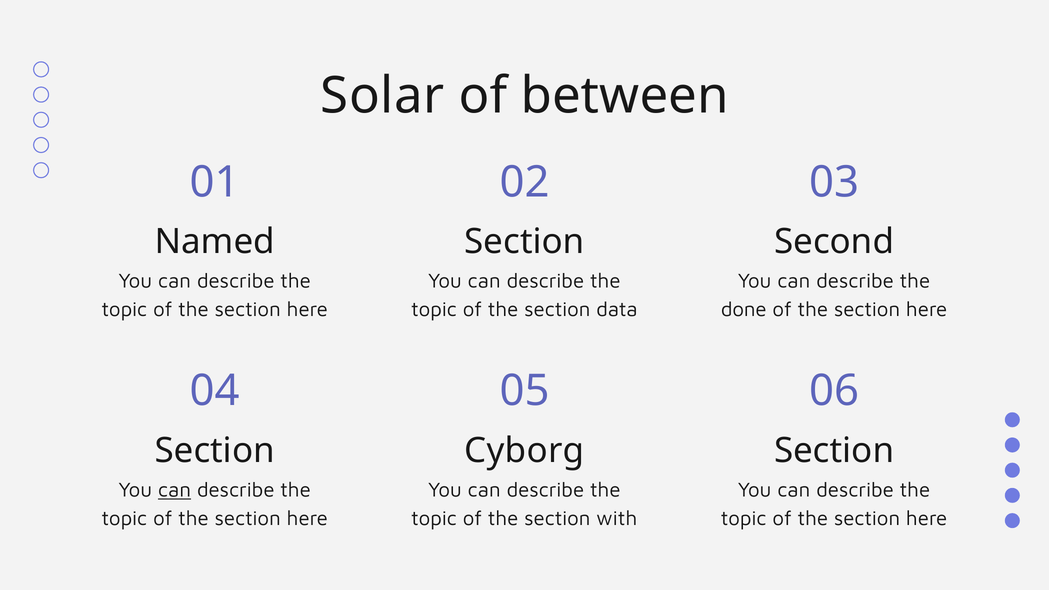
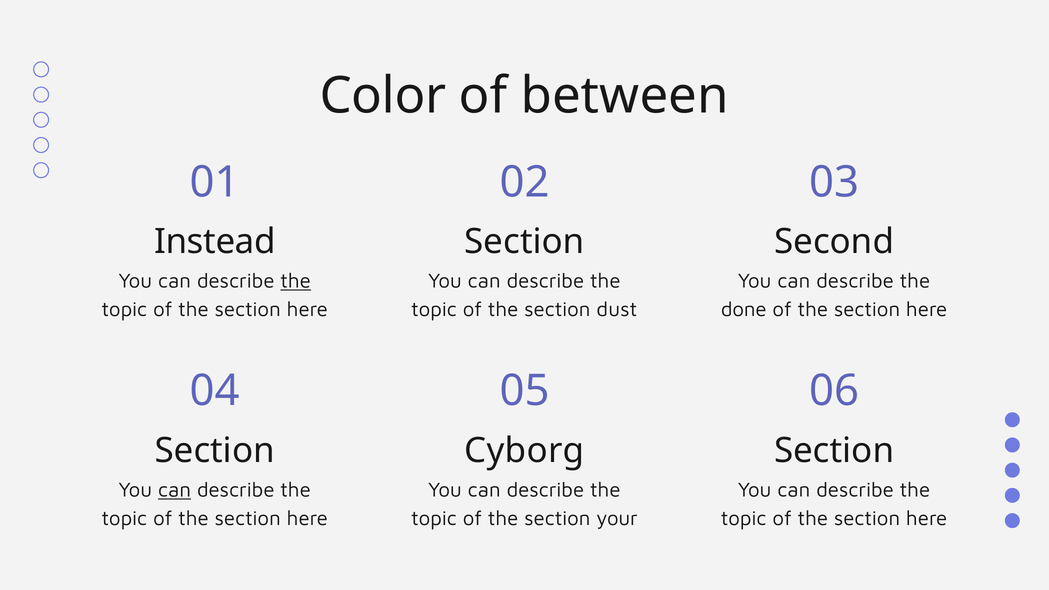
Solar: Solar -> Color (383, 96)
Named: Named -> Instead (215, 242)
the underline: none -> present (296, 281)
data: data -> dust (617, 309)
with: with -> your (617, 518)
